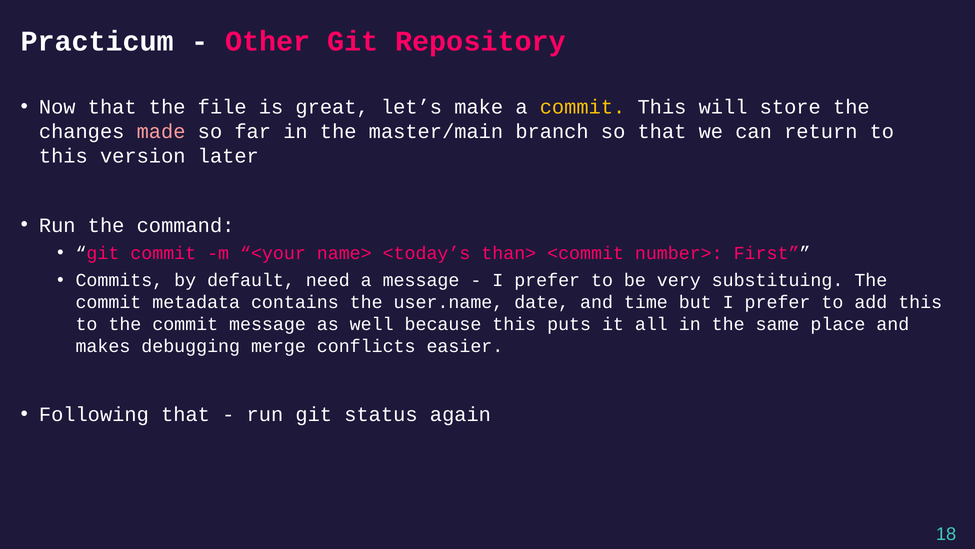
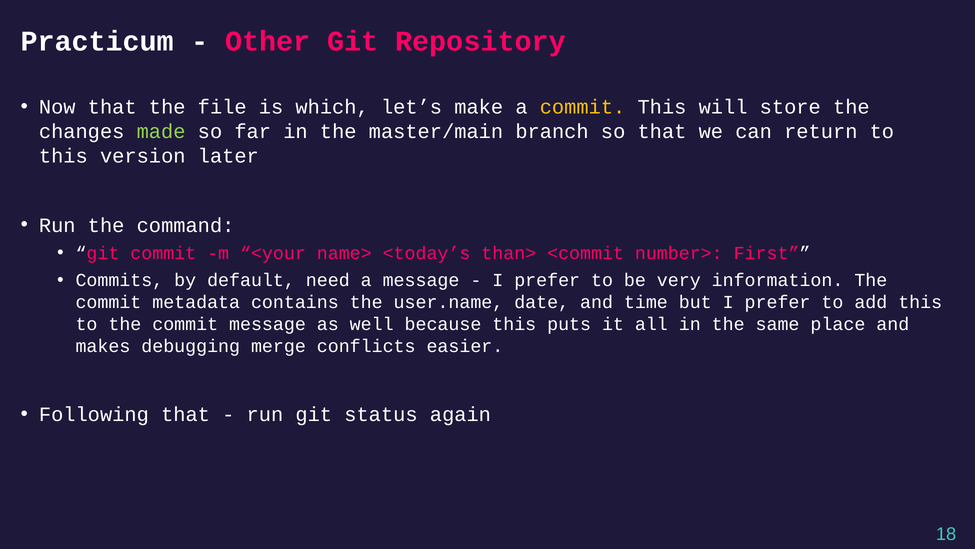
great: great -> which (332, 107)
made colour: pink -> light green (161, 132)
substituing: substituing -> information (778, 280)
